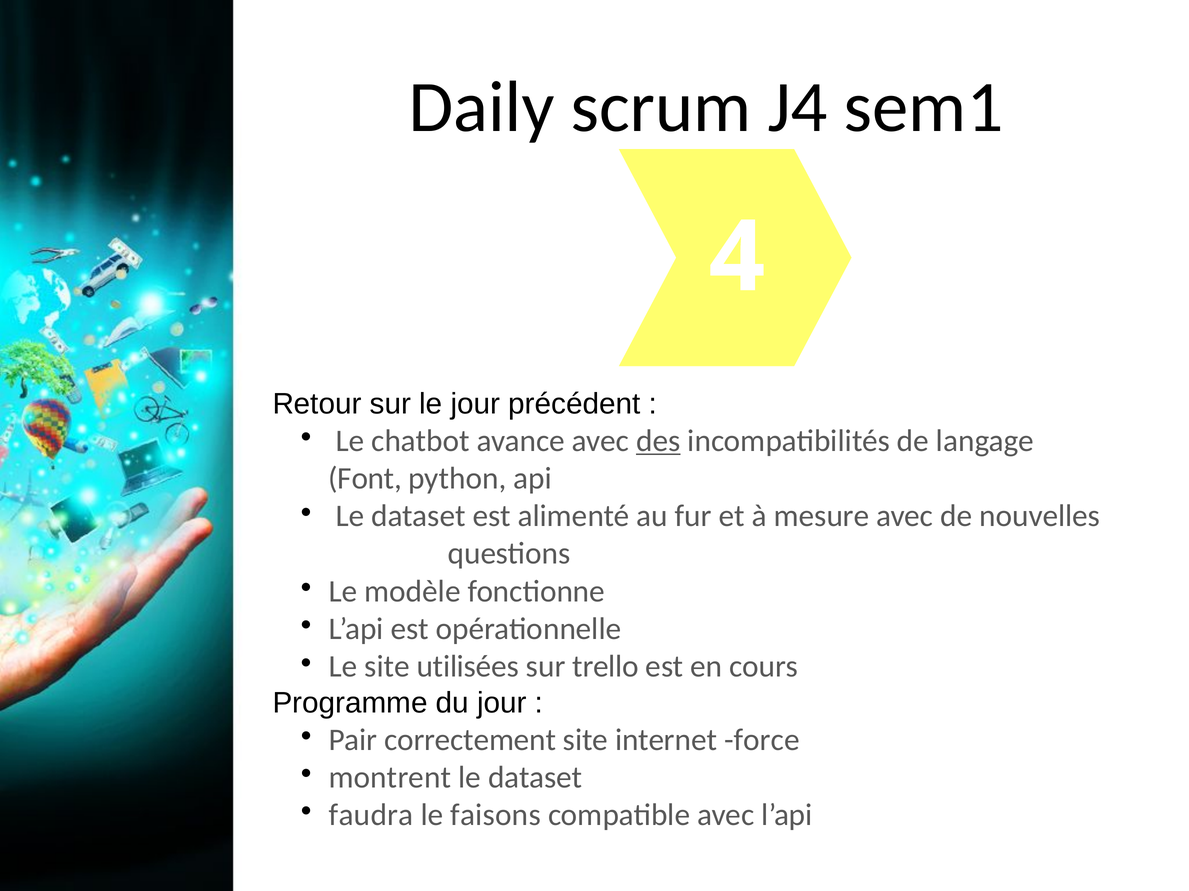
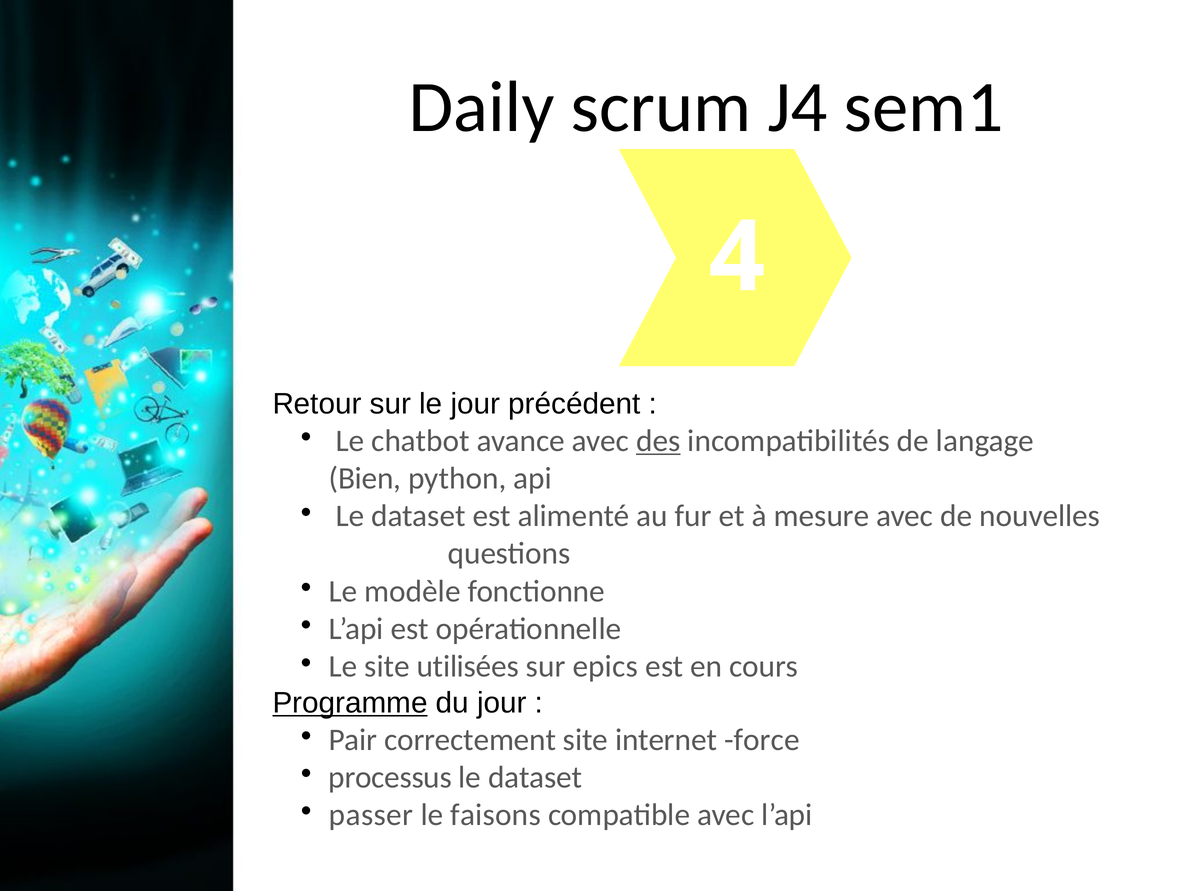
Font: Font -> Bien (365, 479)
trello: trello -> epics (605, 667)
Programme underline: none -> present (350, 704)
montrent: montrent -> processus (390, 778)
faudra: faudra -> passer (371, 816)
